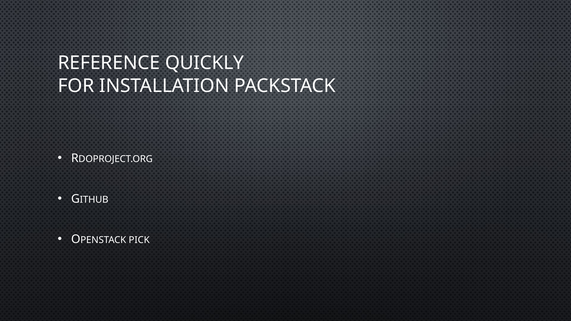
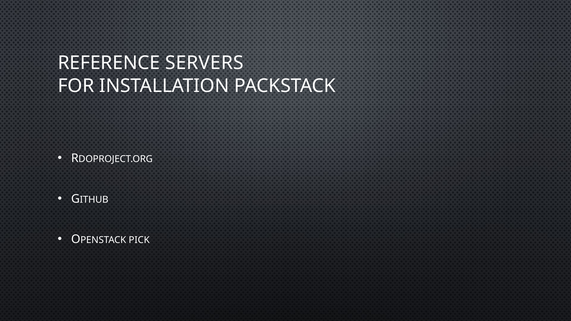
QUICKLY: QUICKLY -> SERVERS (204, 63)
